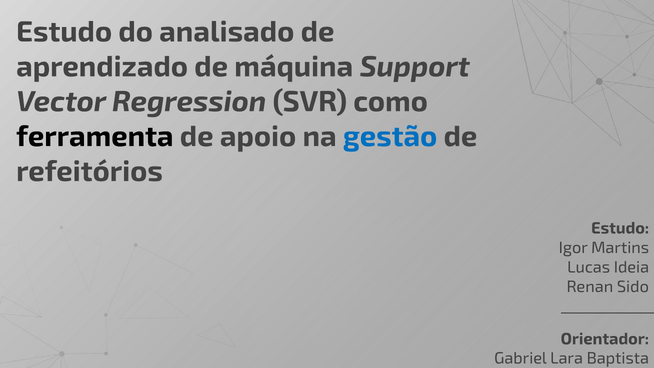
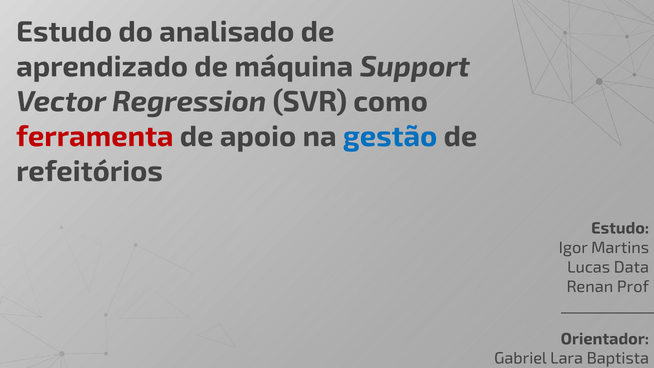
ferramenta colour: black -> red (95, 136)
Ideia: Ideia -> Data (631, 267)
Sido: Sido -> Prof (633, 287)
